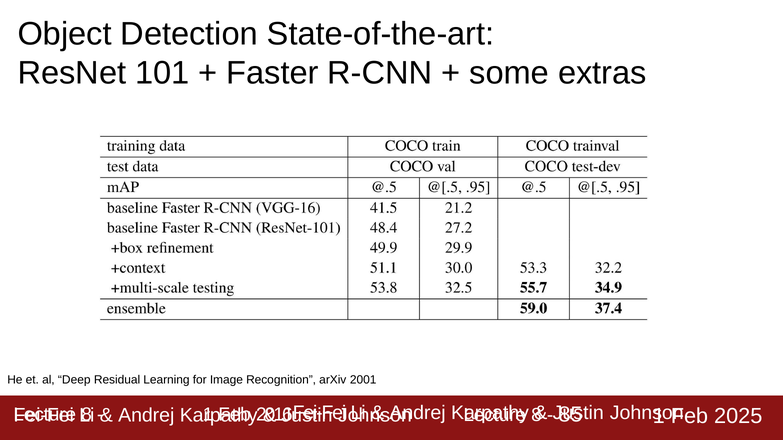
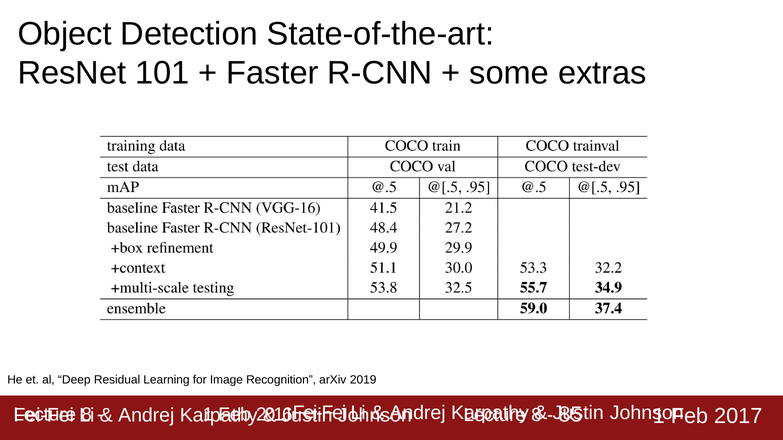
2001: 2001 -> 2019 (363, 380)
2025: 2025 -> 2017 (738, 416)
